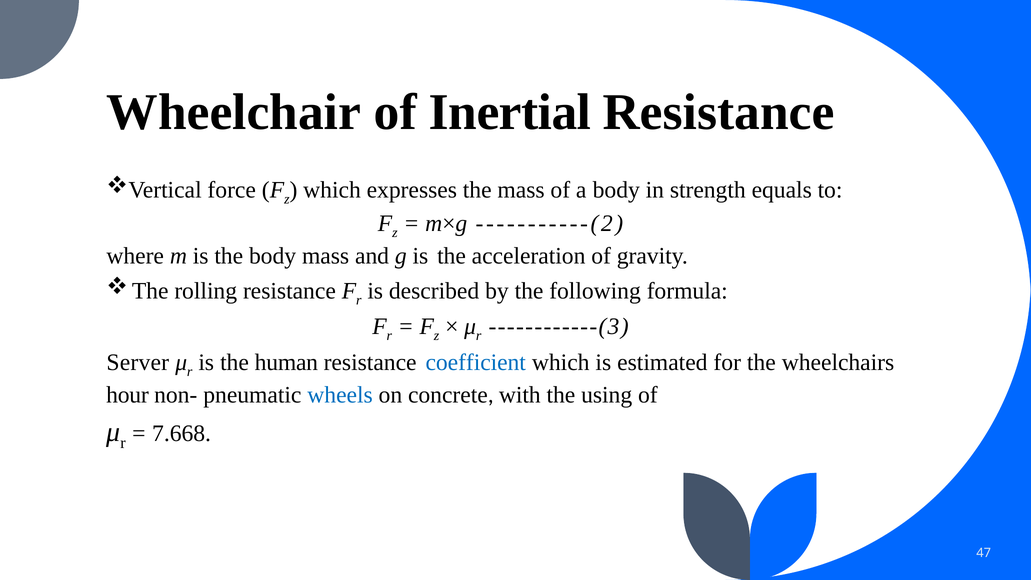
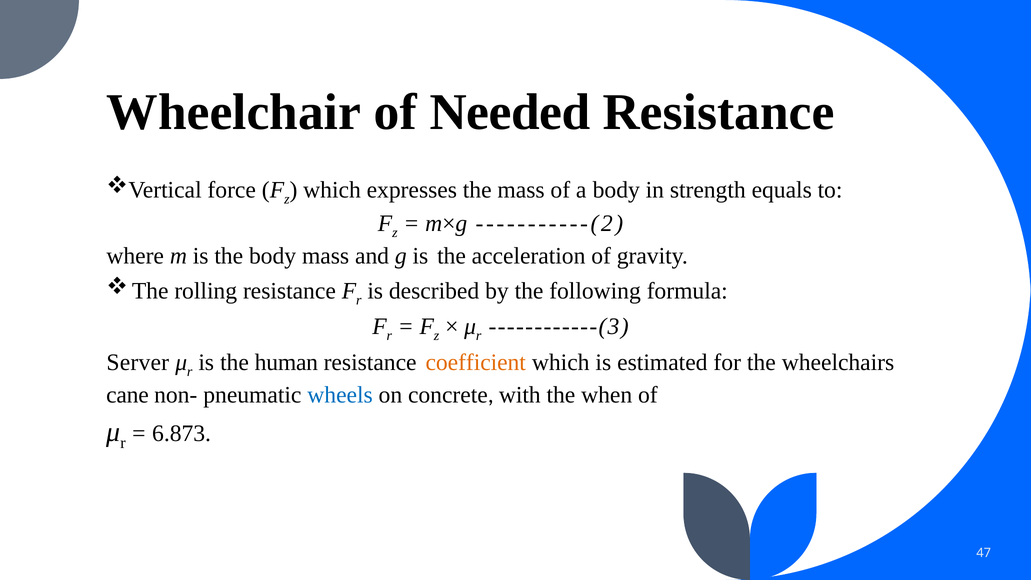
Inertial: Inertial -> Needed (510, 112)
coefficient colour: blue -> orange (476, 362)
hour: hour -> cane (127, 395)
using: using -> when (607, 395)
7.668: 7.668 -> 6.873 (182, 434)
